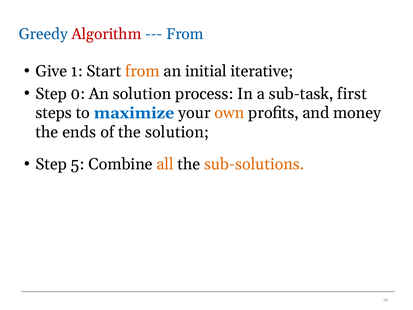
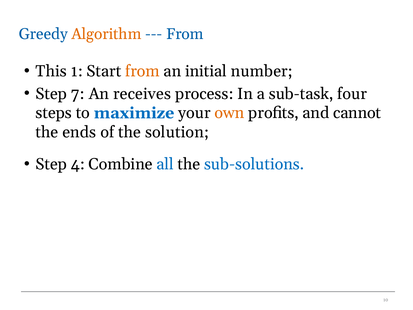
Algorithm colour: red -> orange (106, 34)
Give: Give -> This (51, 71)
iterative: iterative -> number (262, 71)
0: 0 -> 7 (78, 94)
An solution: solution -> receives (142, 94)
first: first -> four (352, 94)
money: money -> cannot (357, 113)
5: 5 -> 4 (78, 164)
all colour: orange -> blue (165, 164)
sub-solutions colour: orange -> blue (254, 164)
